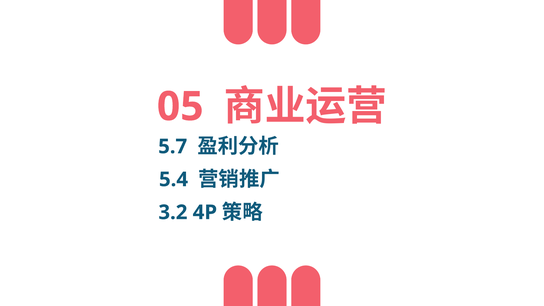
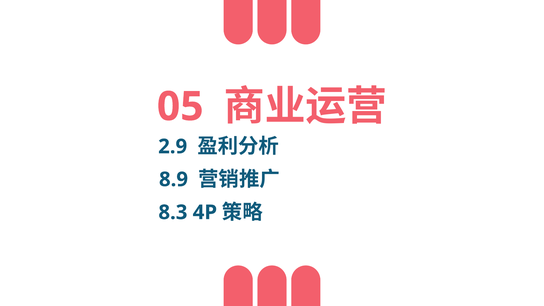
5.7: 5.7 -> 2.9 (173, 147)
5.4: 5.4 -> 8.9 (174, 179)
3.2: 3.2 -> 8.3 (173, 212)
